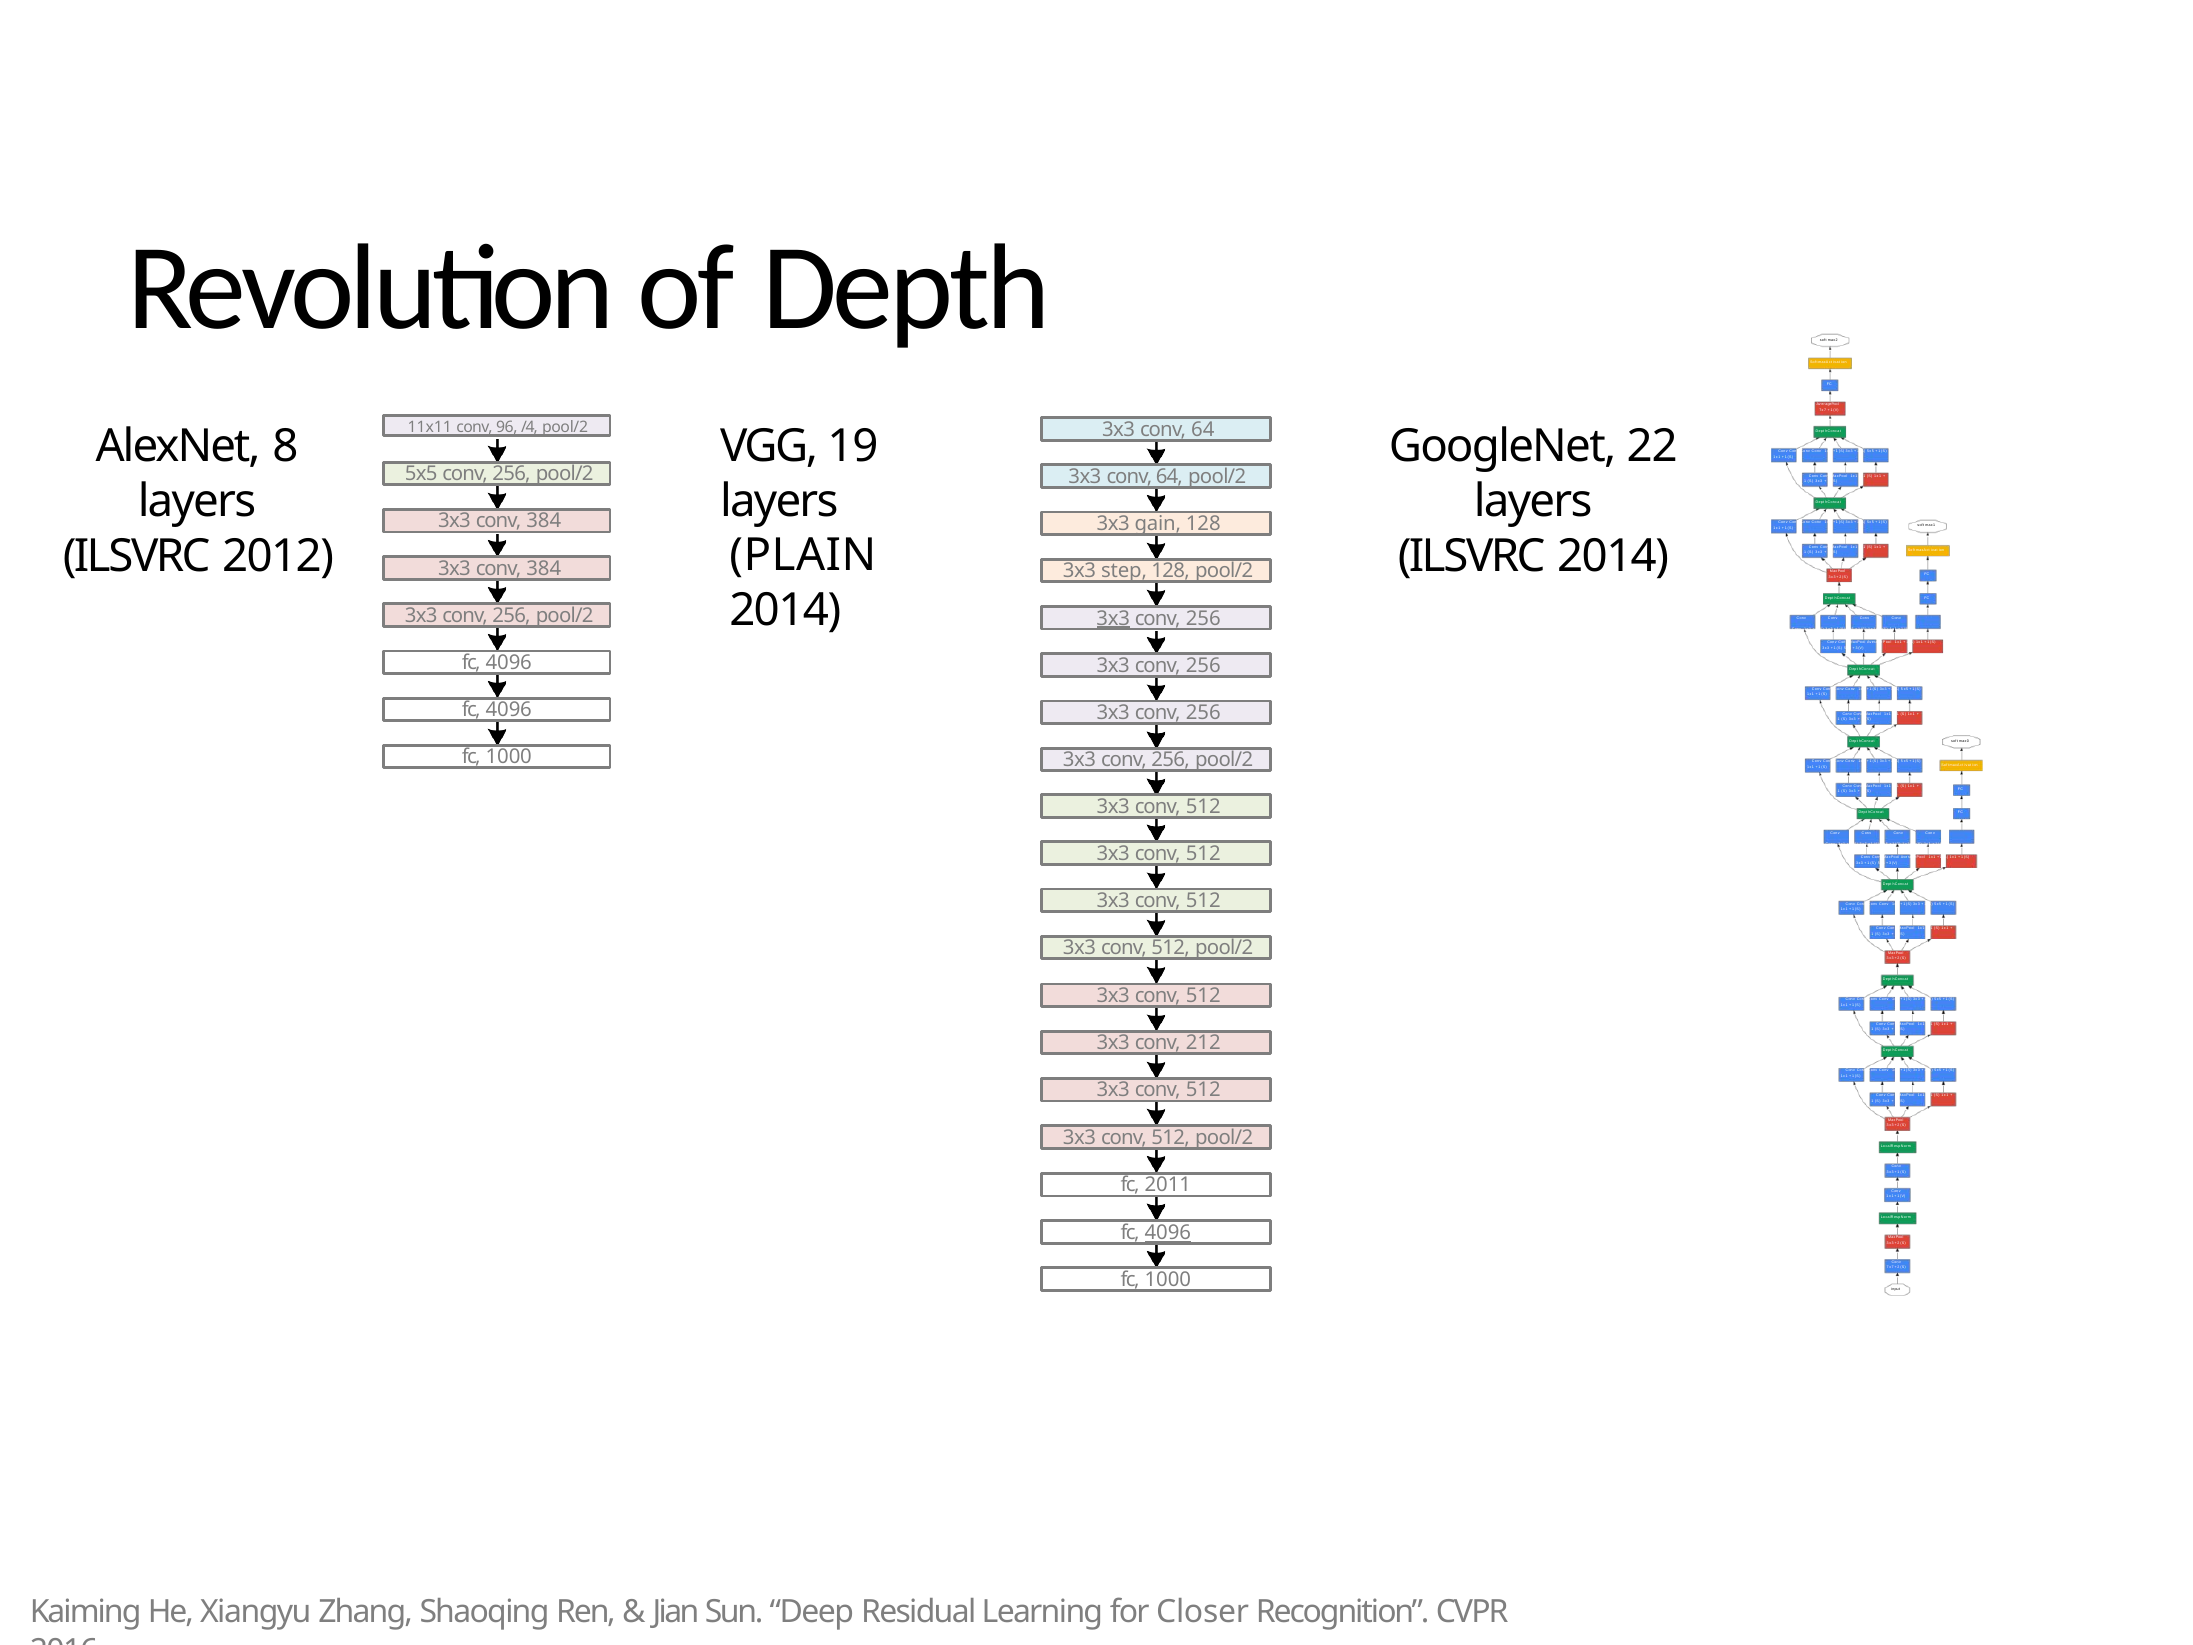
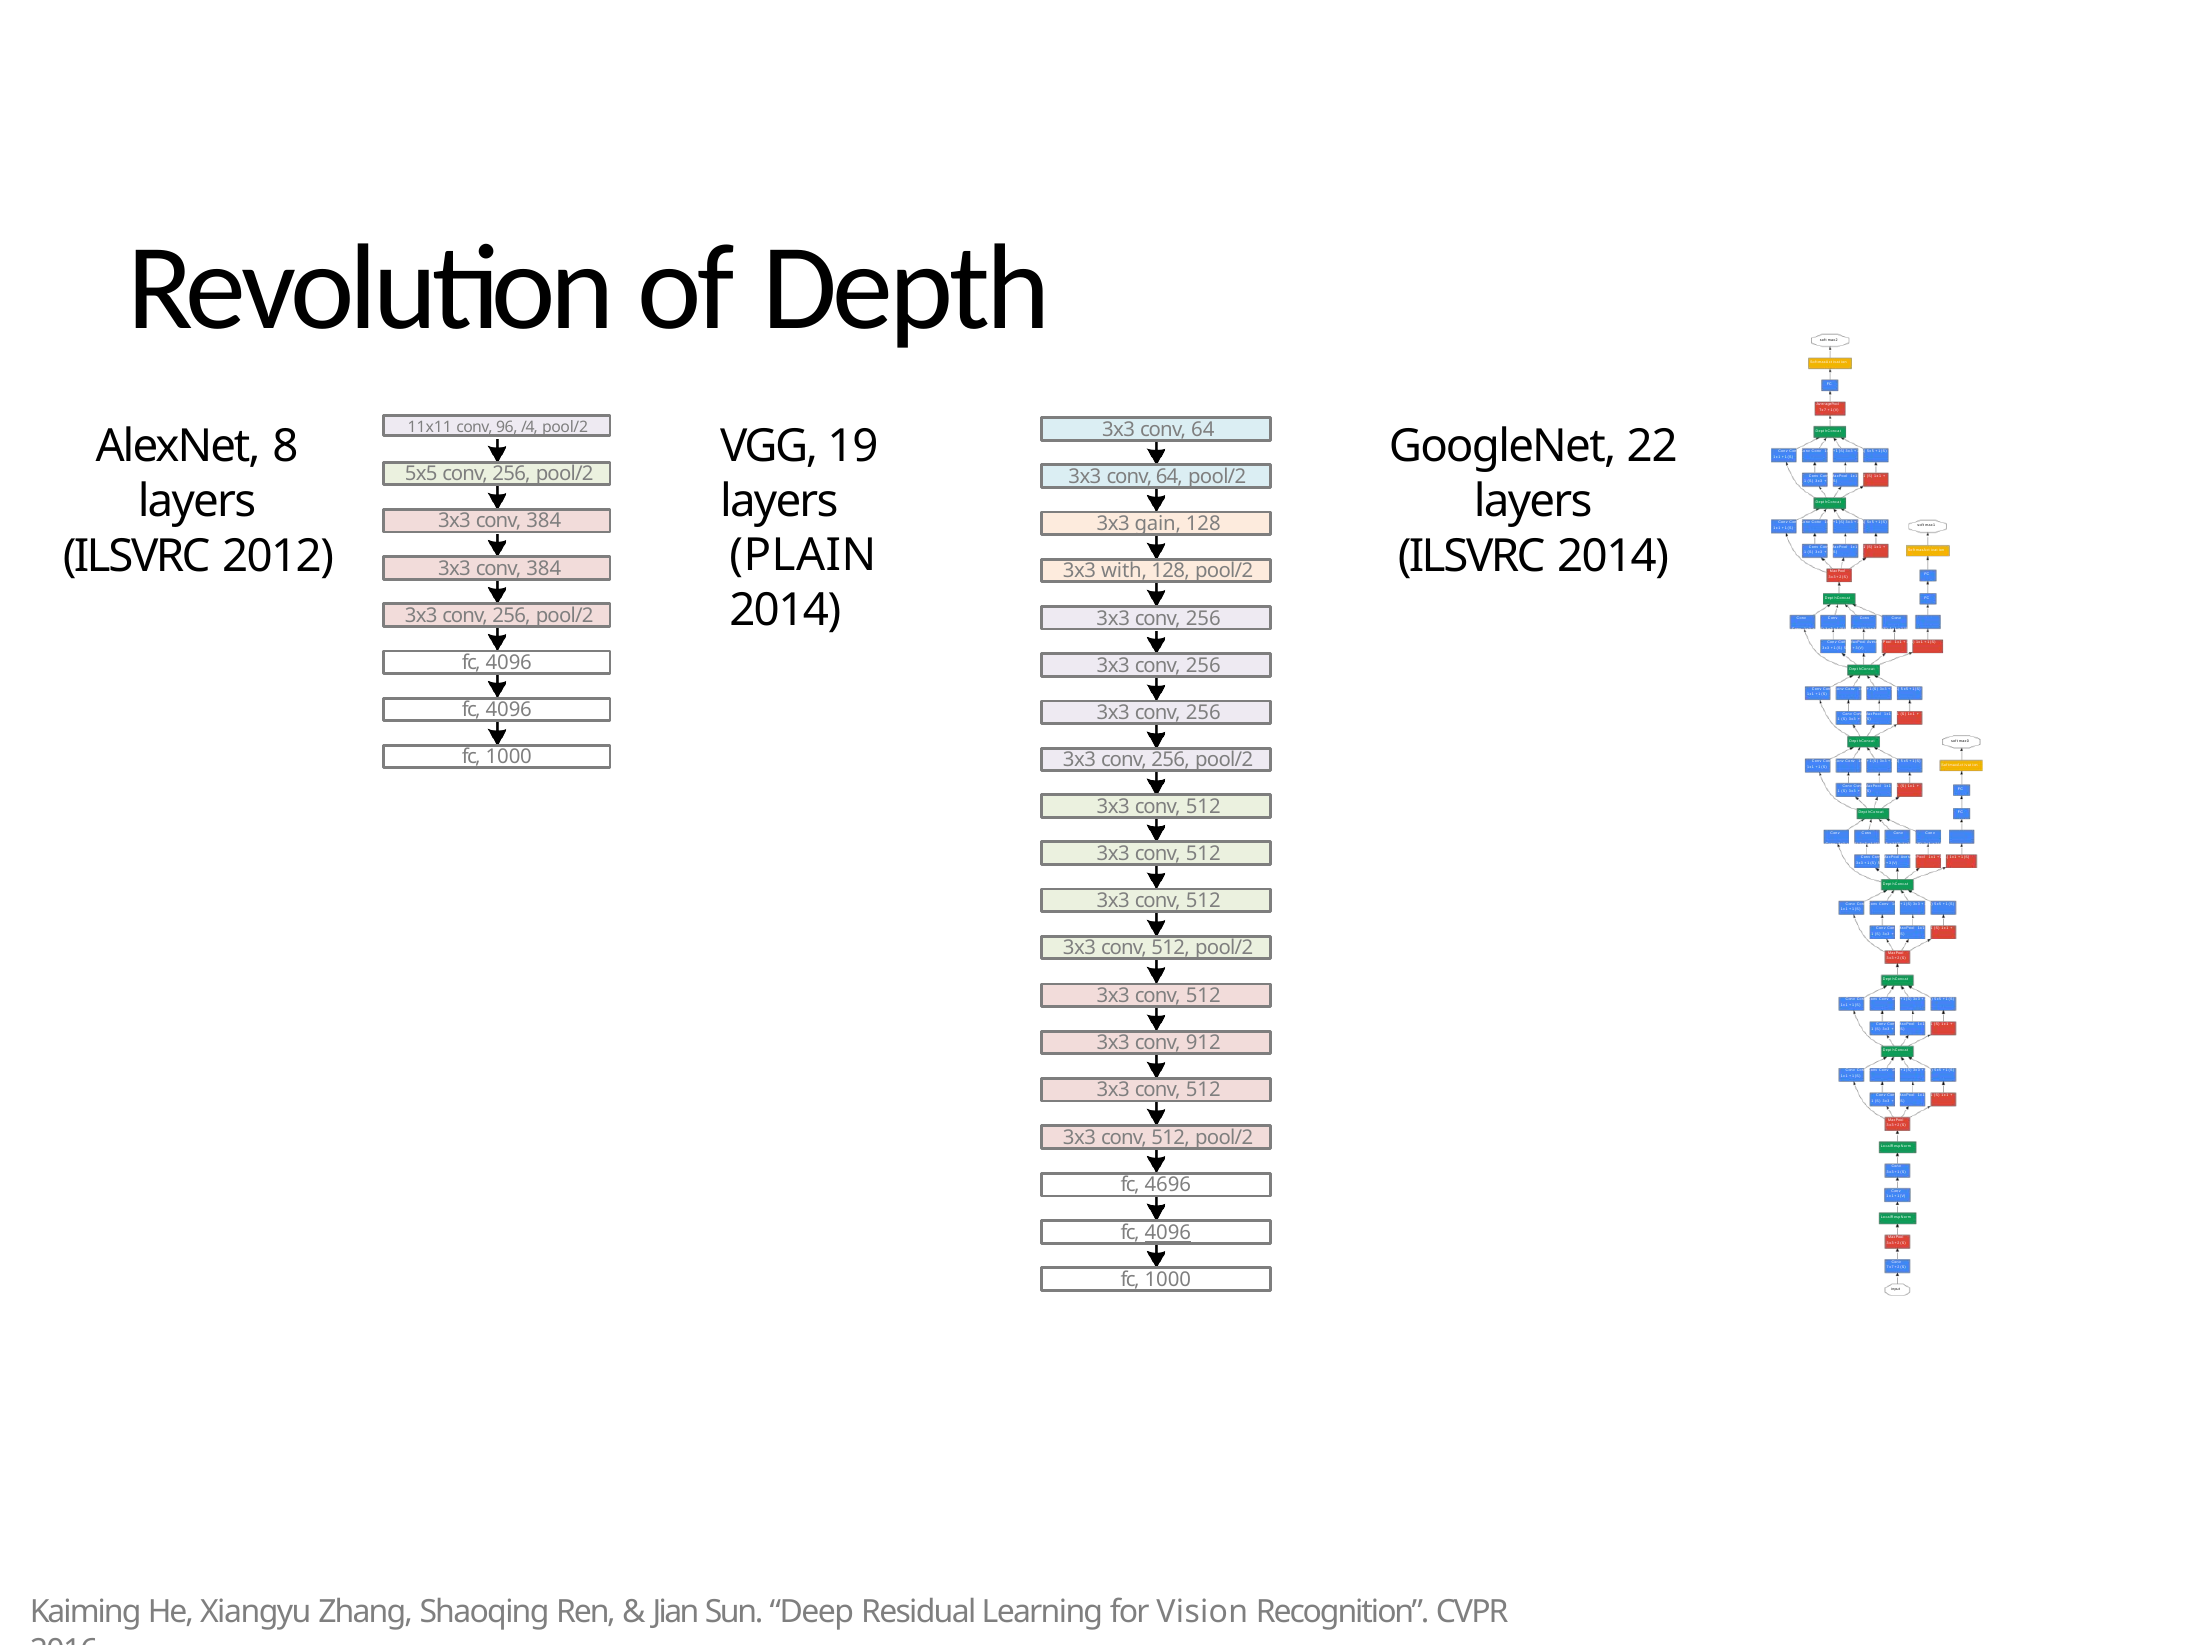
step: step -> with (1124, 571)
3x3 underline: present -> none (1113, 618)
212: 212 -> 912 (1203, 1043)
2011: 2011 -> 4696 (1168, 1185)
Closer: Closer -> Vision (1202, 1612)
